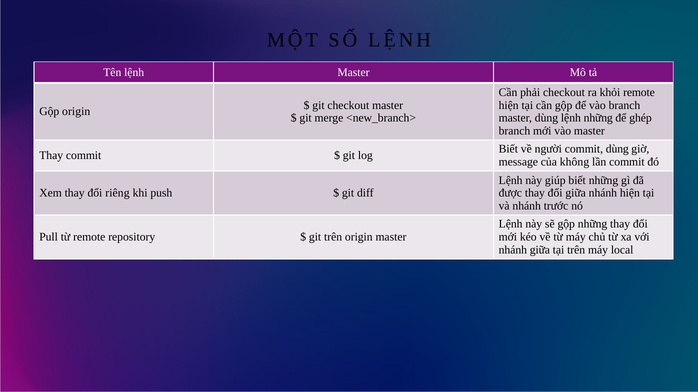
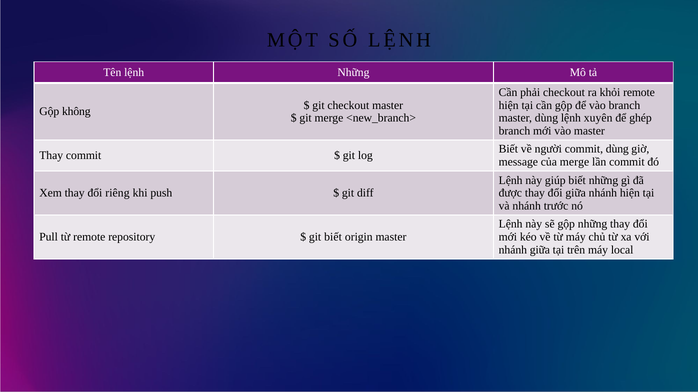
lệnh Master: Master -> Những (353, 73)
Gộp origin: origin -> không (76, 112)
lệnh những: những -> xuyên (598, 118)
của không: không -> merge (575, 162)
git trên: trên -> biết (333, 237)
